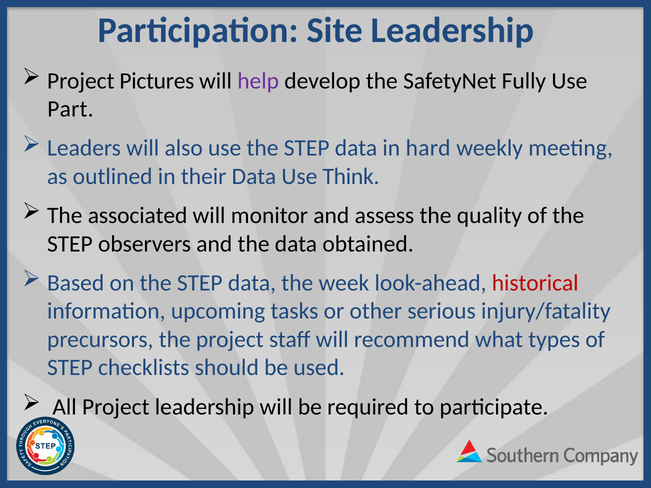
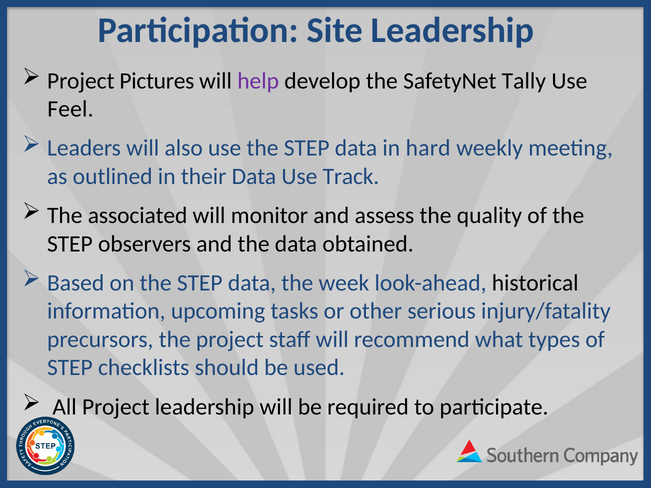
Fully: Fully -> Tally (524, 81)
Part: Part -> Feel (70, 109)
Think: Think -> Track (351, 177)
historical colour: red -> black (535, 283)
